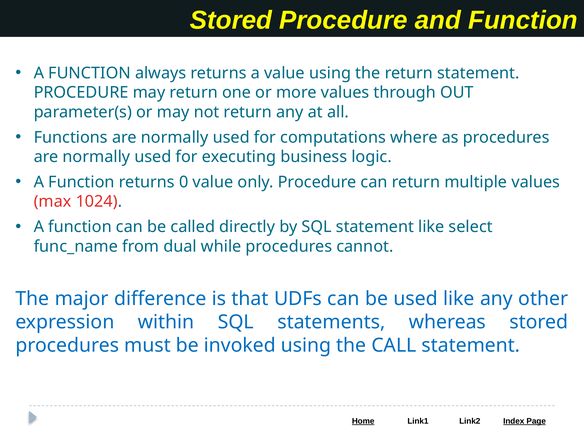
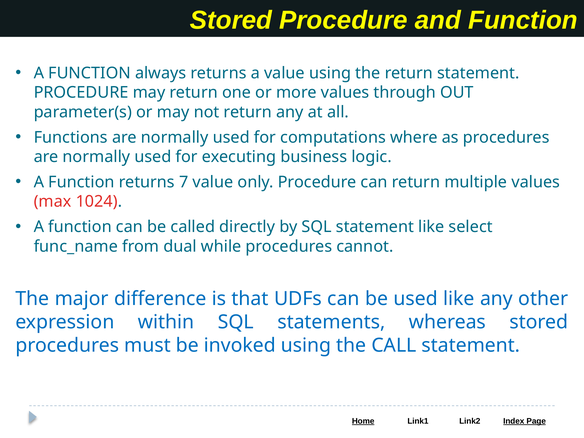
0: 0 -> 7 (184, 182)
